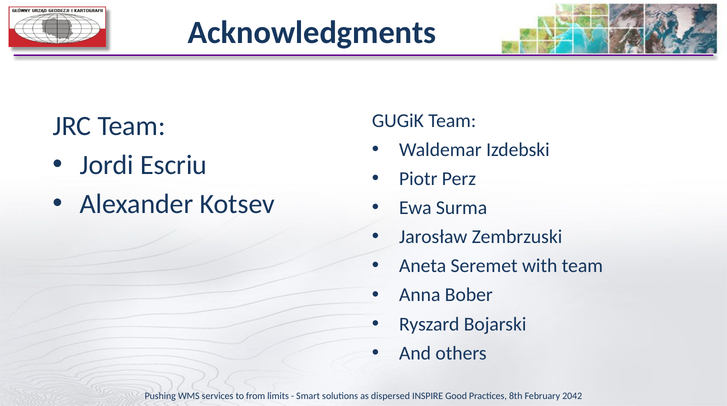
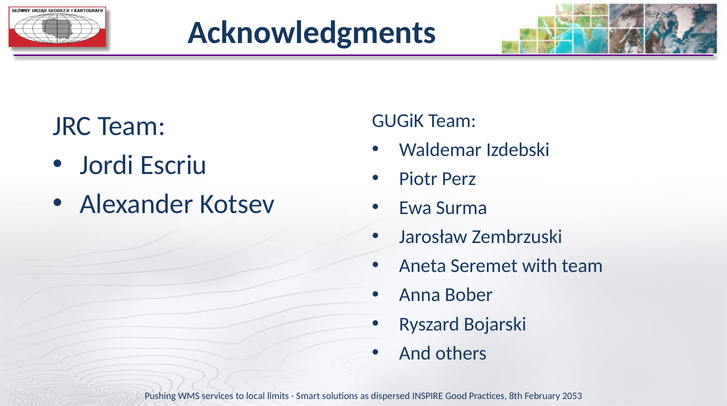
from: from -> local (256, 396)
2042: 2042 -> 2053 (572, 396)
